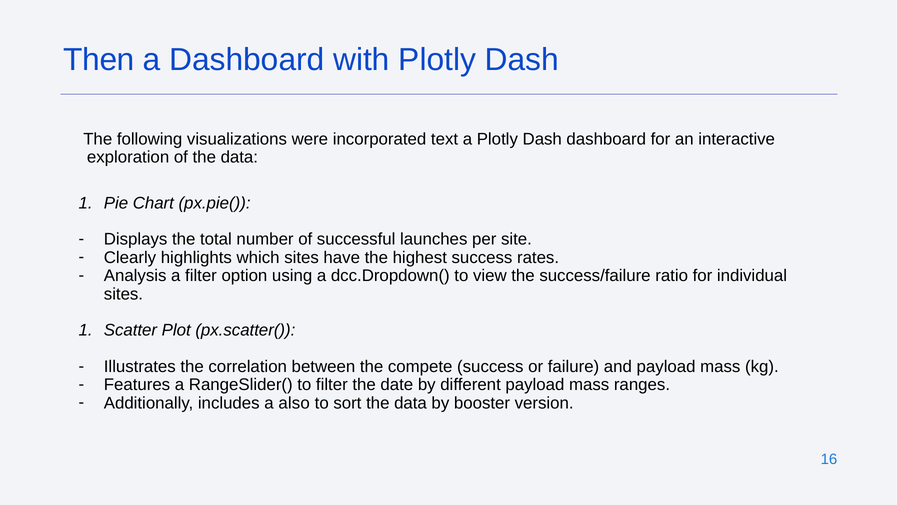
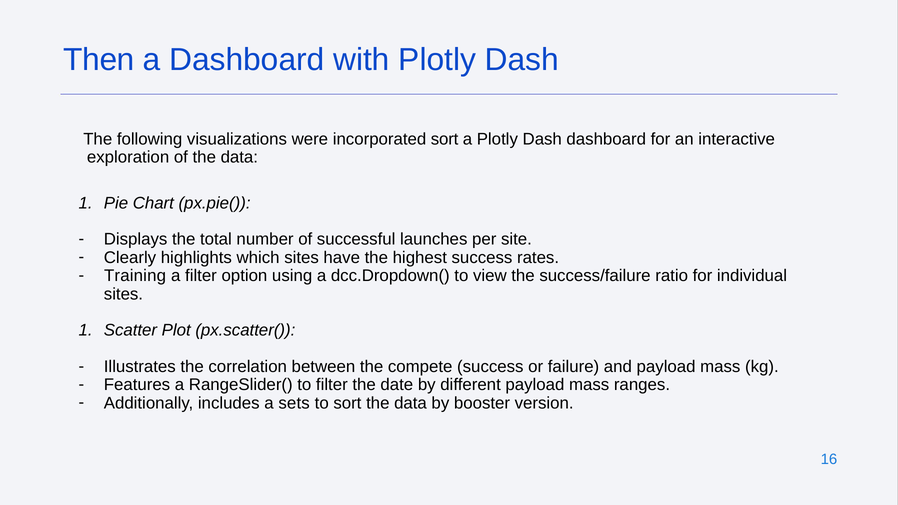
incorporated text: text -> sort (445, 139)
Analysis: Analysis -> Training (135, 276)
also: also -> sets (294, 403)
